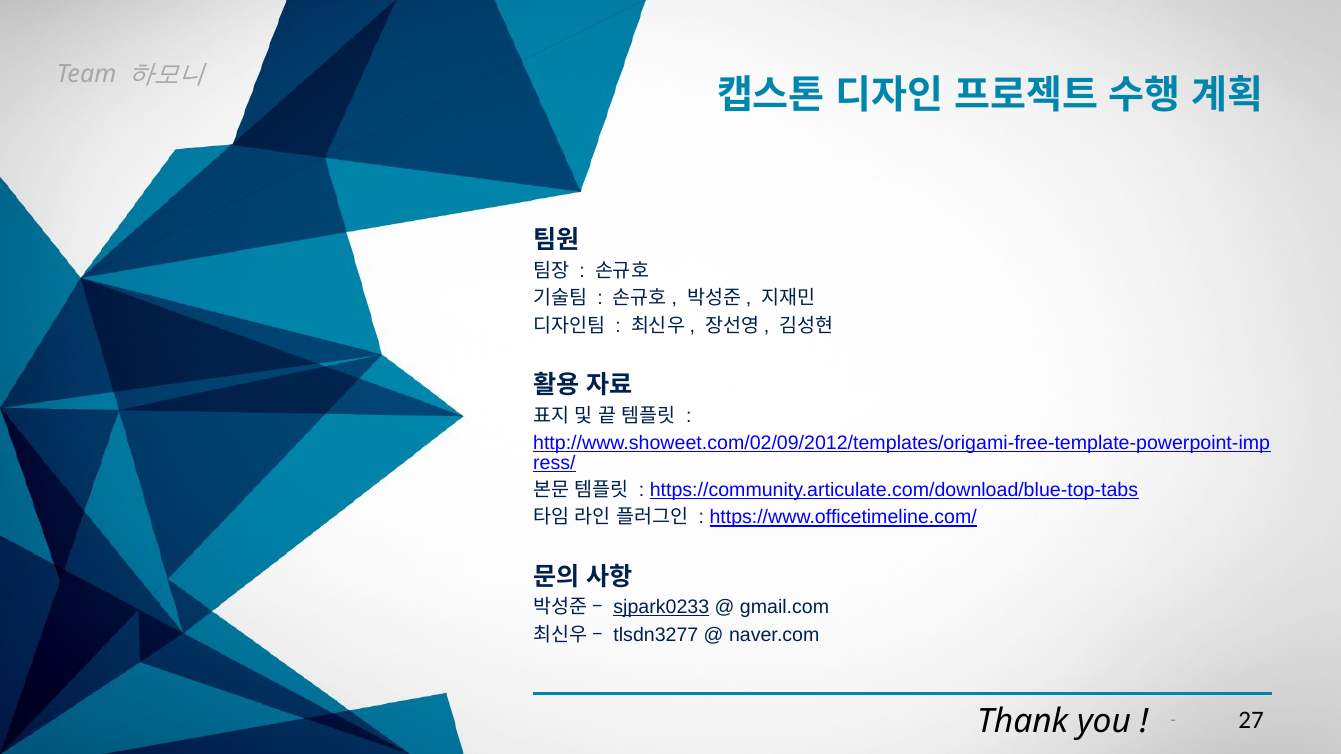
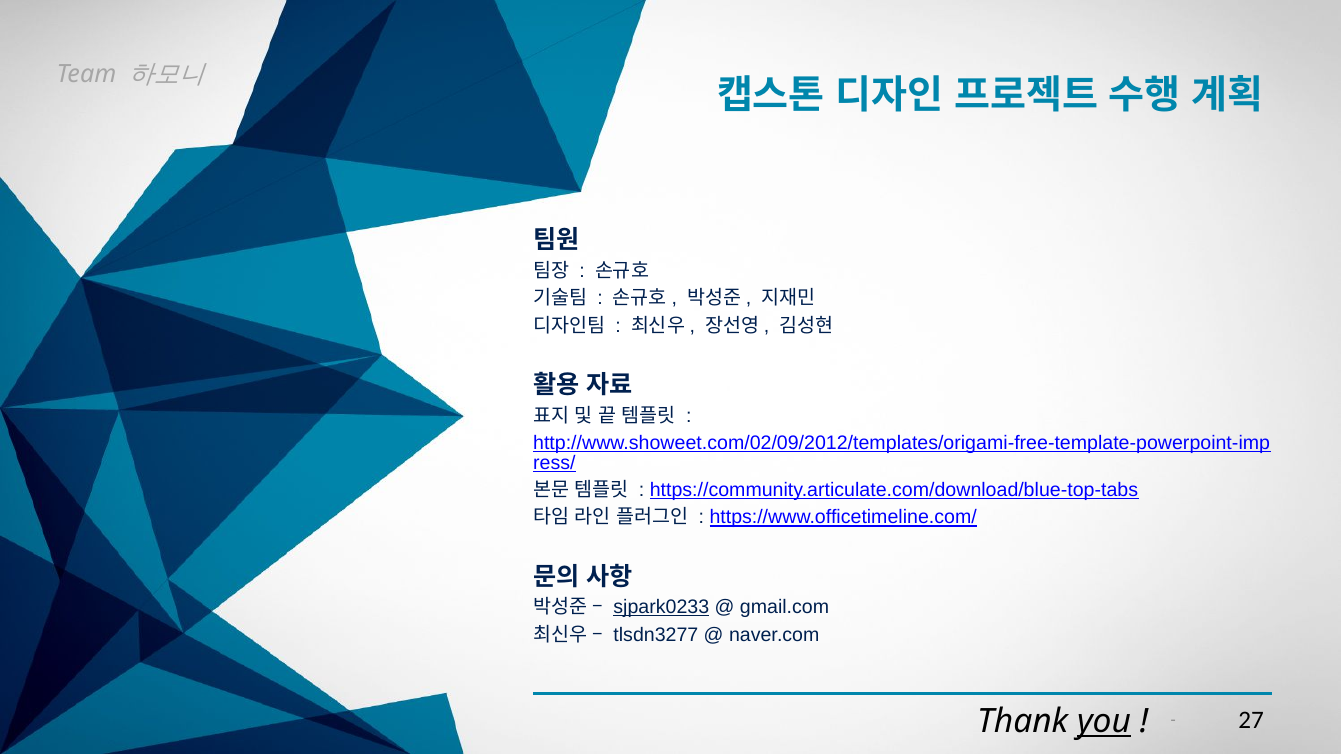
you underline: none -> present (1104, 722)
